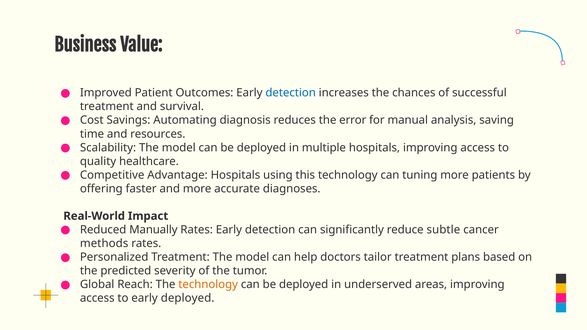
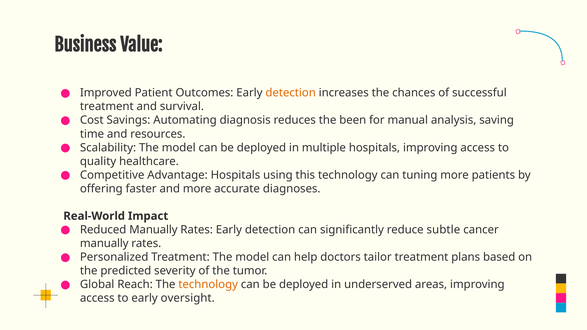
detection colour: blue -> orange (291, 93)
error: error -> been (353, 120)
methods: methods -> manually (104, 244)
early deployed: deployed -> oversight (188, 298)
